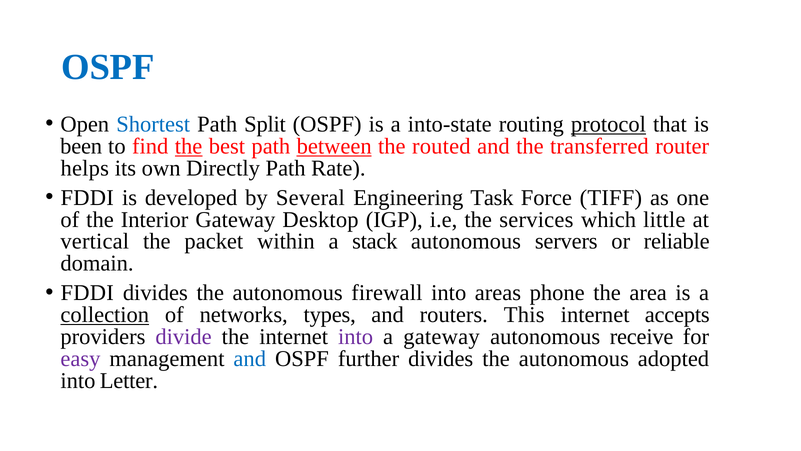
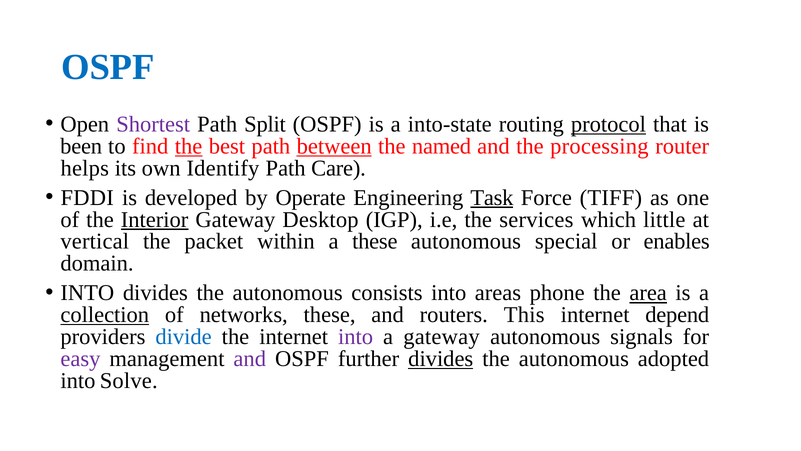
Shortest colour: blue -> purple (153, 124)
routed: routed -> named (442, 146)
transferred: transferred -> processing (599, 146)
Directly: Directly -> Identify (223, 168)
Rate: Rate -> Care (339, 168)
Several: Several -> Operate (311, 197)
Task underline: none -> present (492, 197)
Interior underline: none -> present (155, 219)
a stack: stack -> these (375, 241)
servers: servers -> special (566, 241)
reliable: reliable -> enables (677, 241)
FDDI: FDDI -> INTO (87, 293)
firewall: firewall -> consists (387, 293)
area underline: none -> present (648, 293)
networks types: types -> these (330, 315)
accepts: accepts -> depend (677, 315)
divide colour: purple -> blue (184, 336)
receive: receive -> signals (642, 336)
and colour: blue -> purple (250, 358)
divides underline: none -> present (441, 358)
Letter: Letter -> Solve (129, 380)
